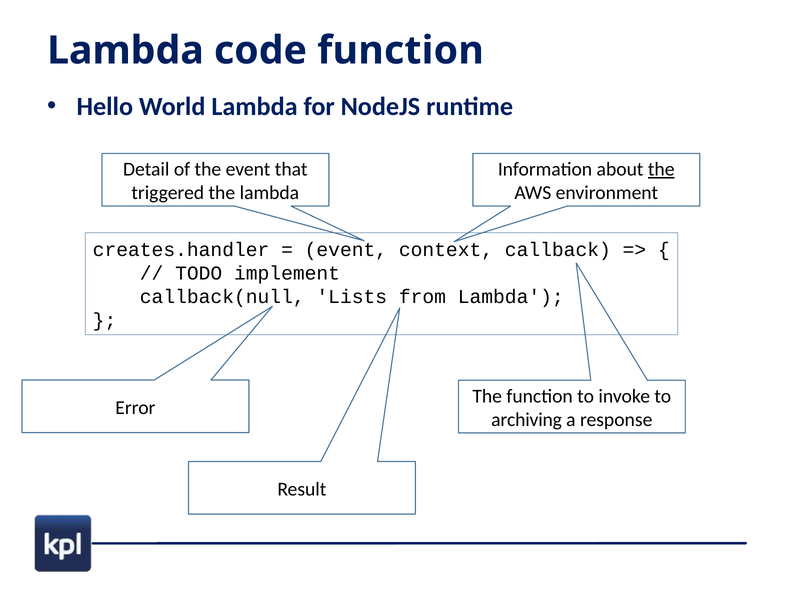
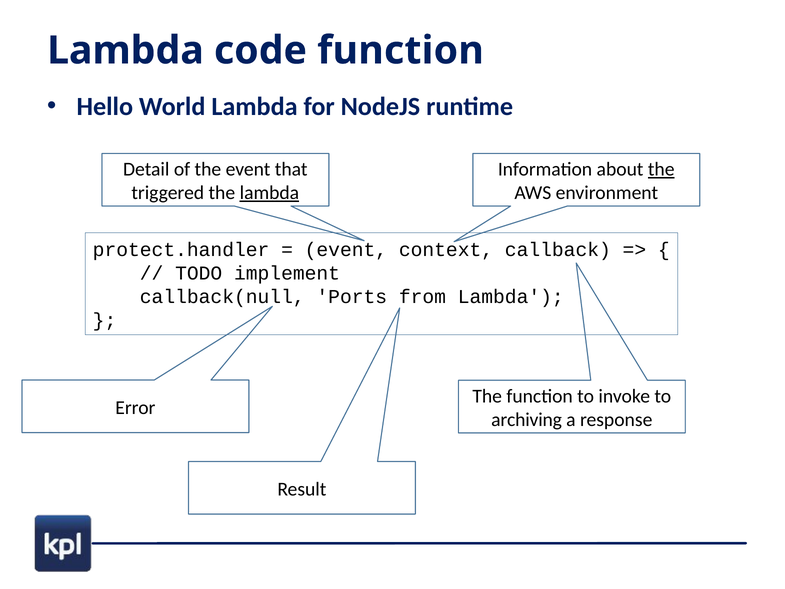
lambda underline: none -> present (269, 193)
creates.handler: creates.handler -> protect.handler (181, 250)
Lists: Lists -> Ports (352, 297)
